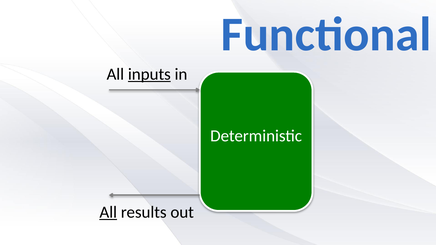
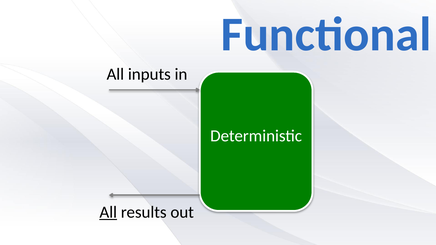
inputs underline: present -> none (149, 74)
